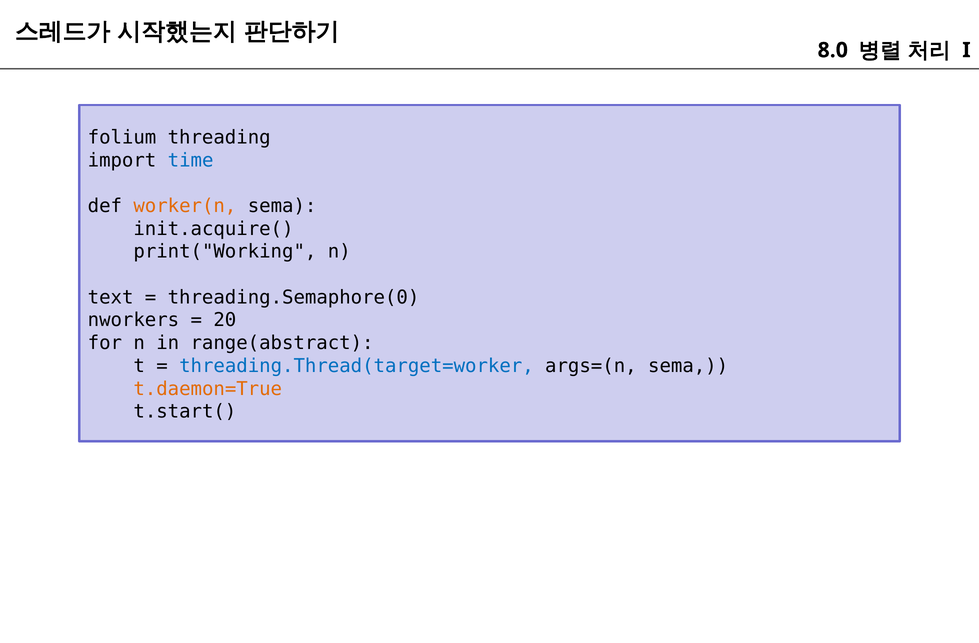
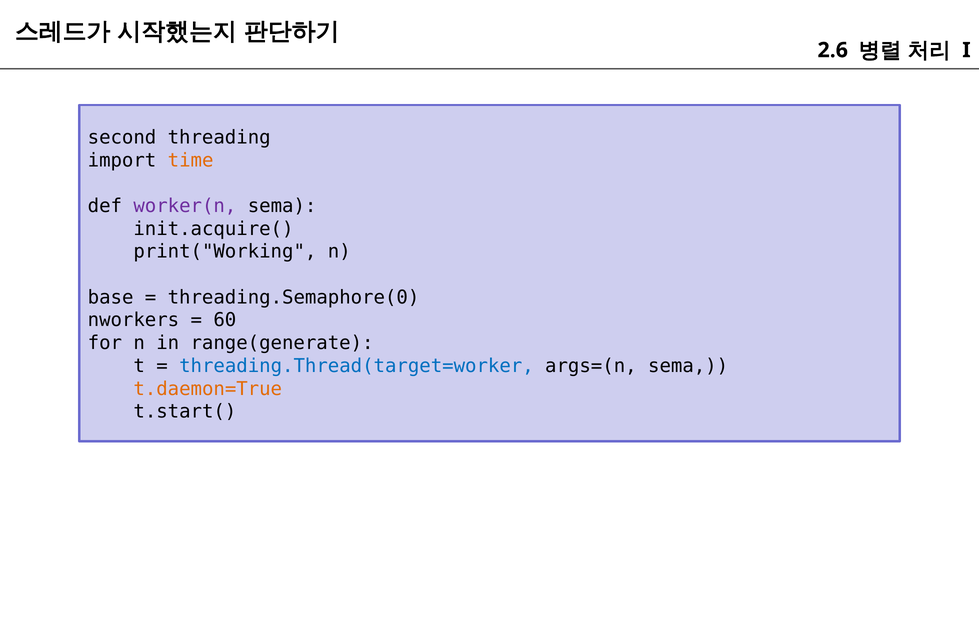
8.0: 8.0 -> 2.6 (833, 50)
folium: folium -> second (122, 137)
time colour: blue -> orange (191, 160)
worker(n colour: orange -> purple (185, 206)
text: text -> base (111, 297)
20: 20 -> 60 (225, 320)
range(abstract: range(abstract -> range(generate (282, 343)
